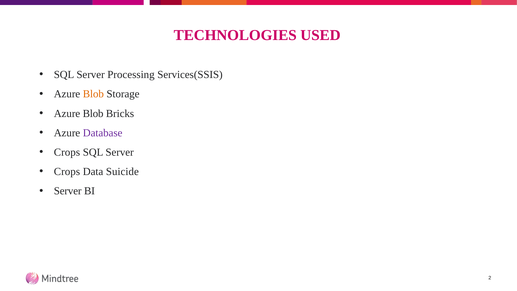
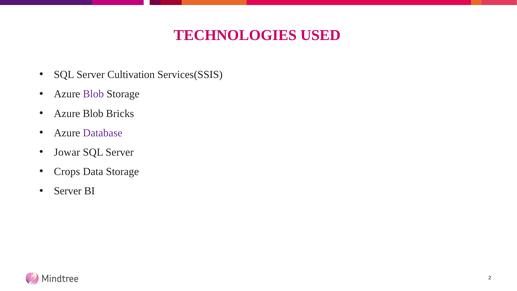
Processing: Processing -> Cultivation (131, 75)
Blob colour: orange -> purple (93, 94)
Crops: Crops -> Jowar (67, 152)
Data Suicide: Suicide -> Storage (122, 172)
